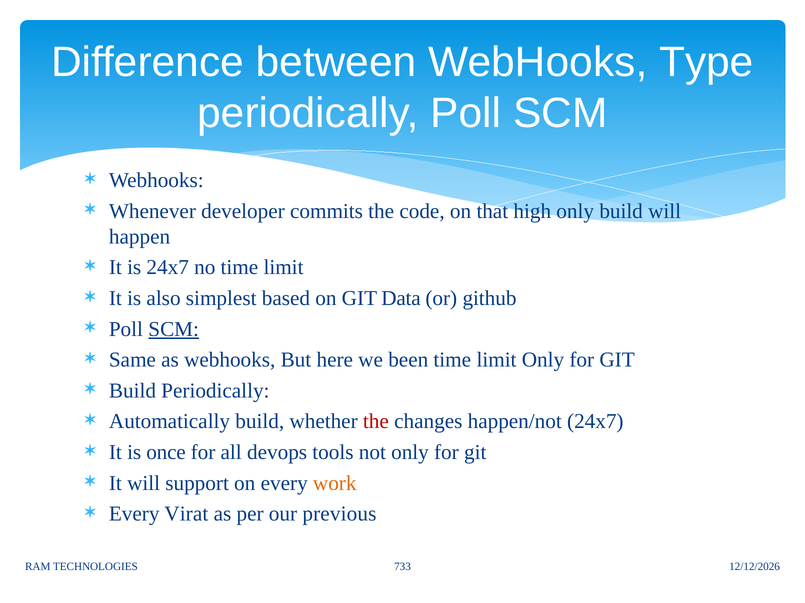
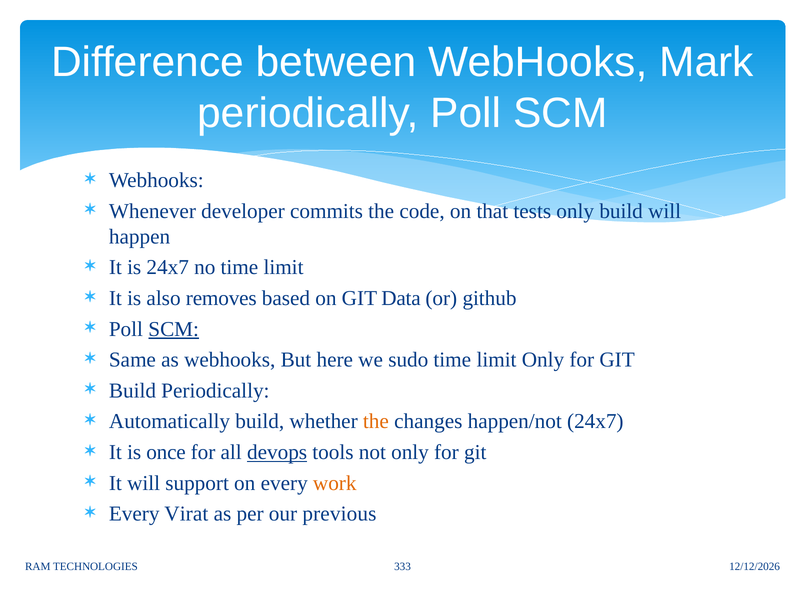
Type: Type -> Mark (706, 62)
high: high -> tests (532, 212)
simplest: simplest -> removes (221, 299)
been: been -> sudo (408, 360)
the colour: red -> orange (376, 422)
devops underline: none -> present (277, 453)
733: 733 -> 333 (403, 567)
